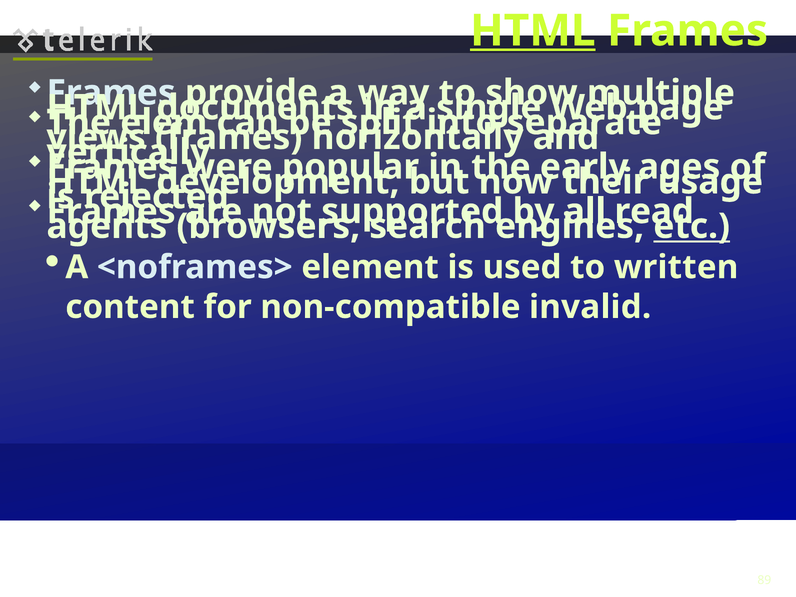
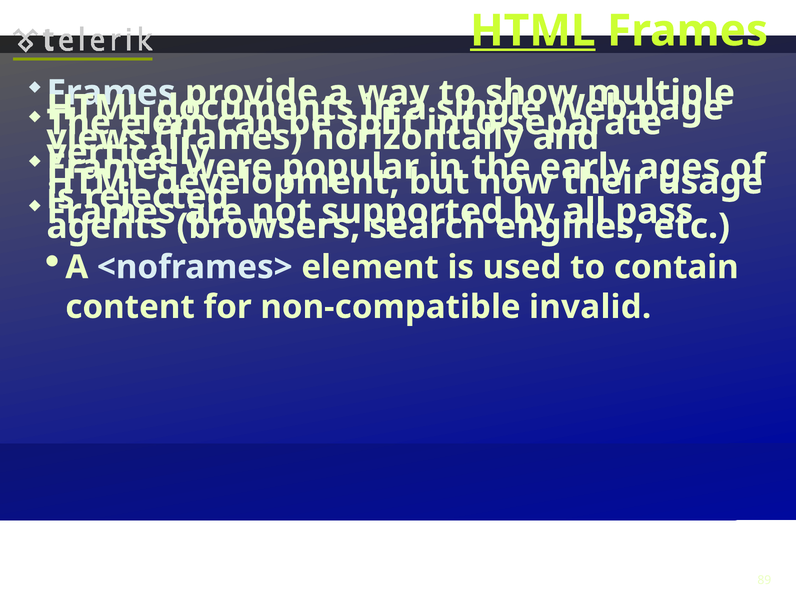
read: read -> pass (654, 211)
etc underline: present -> none (692, 226)
written: written -> contain (676, 267)
